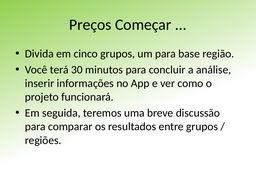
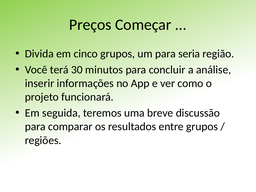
base: base -> seria (189, 54)
